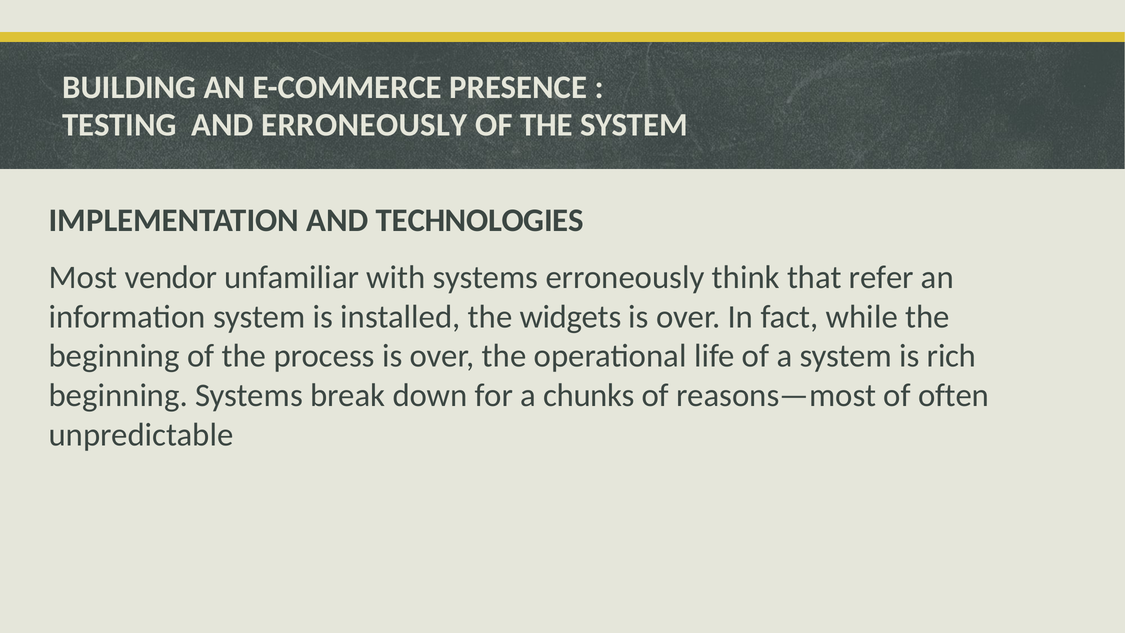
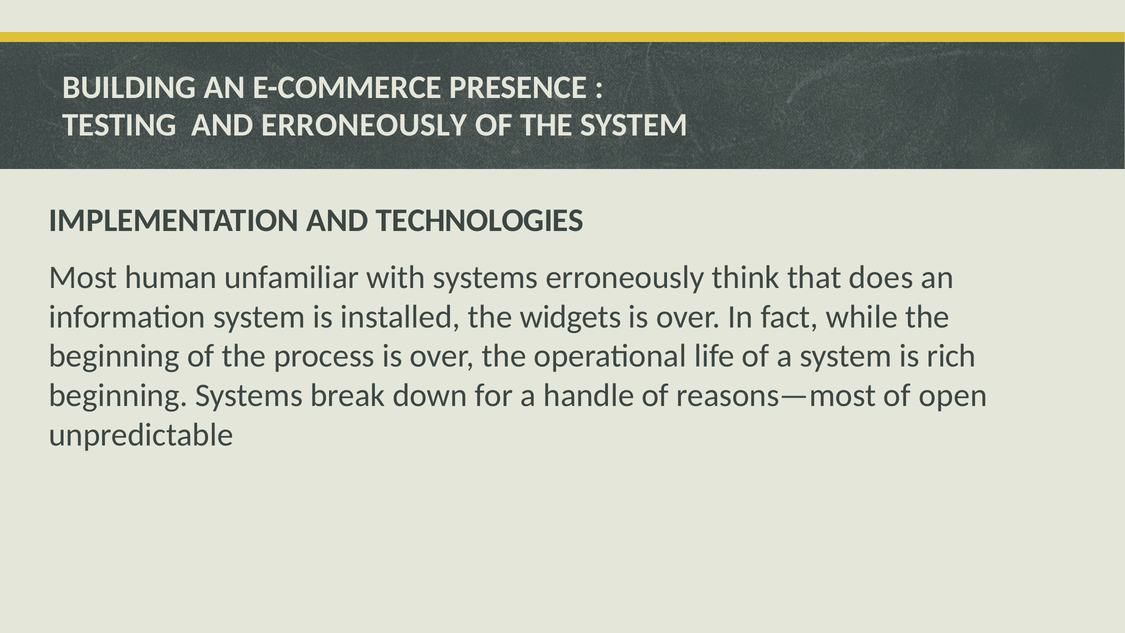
vendor: vendor -> human (171, 277)
refer: refer -> does (881, 277)
chunks: chunks -> handle (589, 395)
often: often -> open (953, 395)
